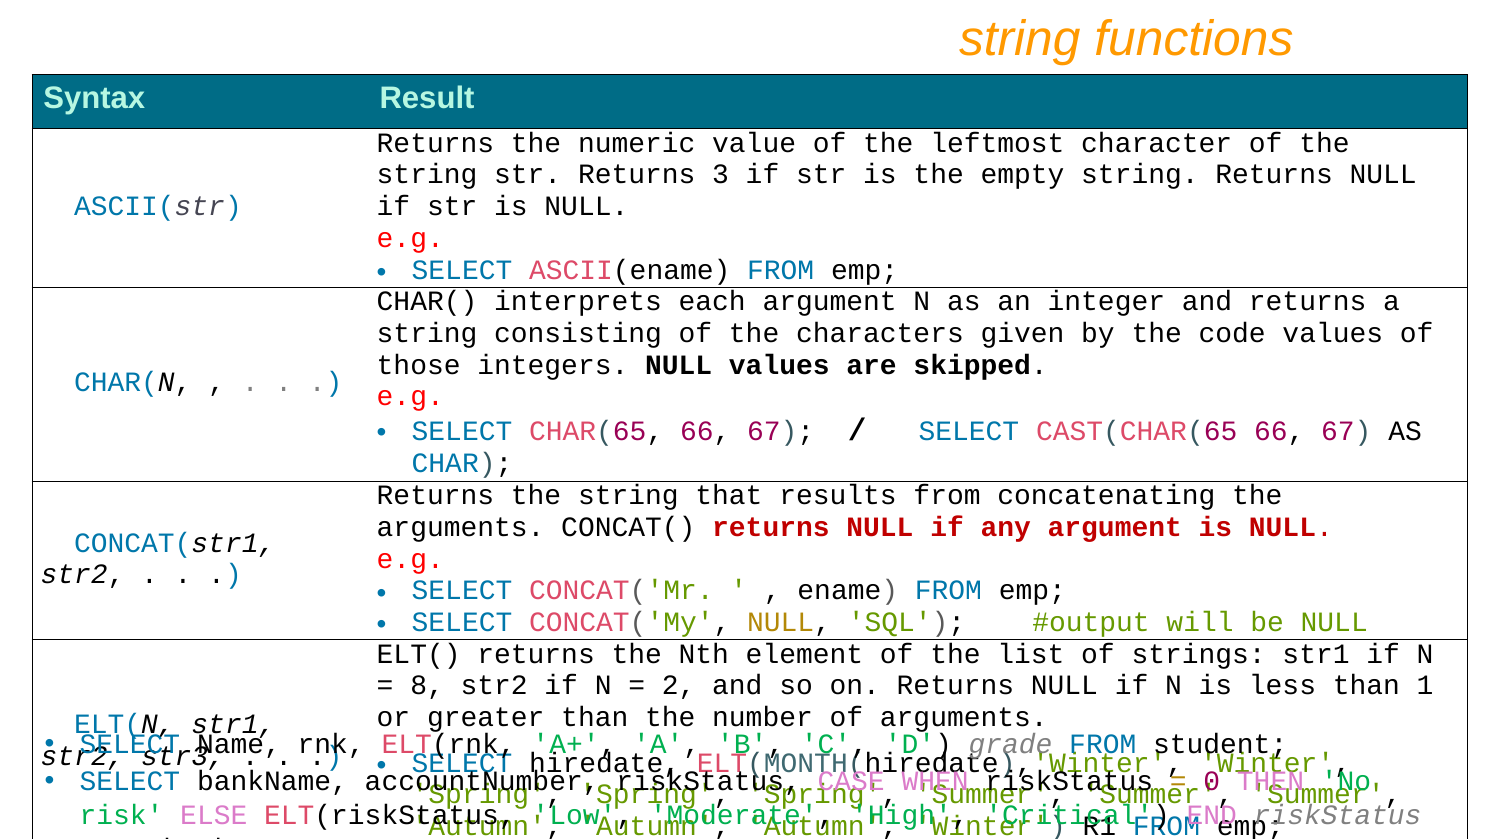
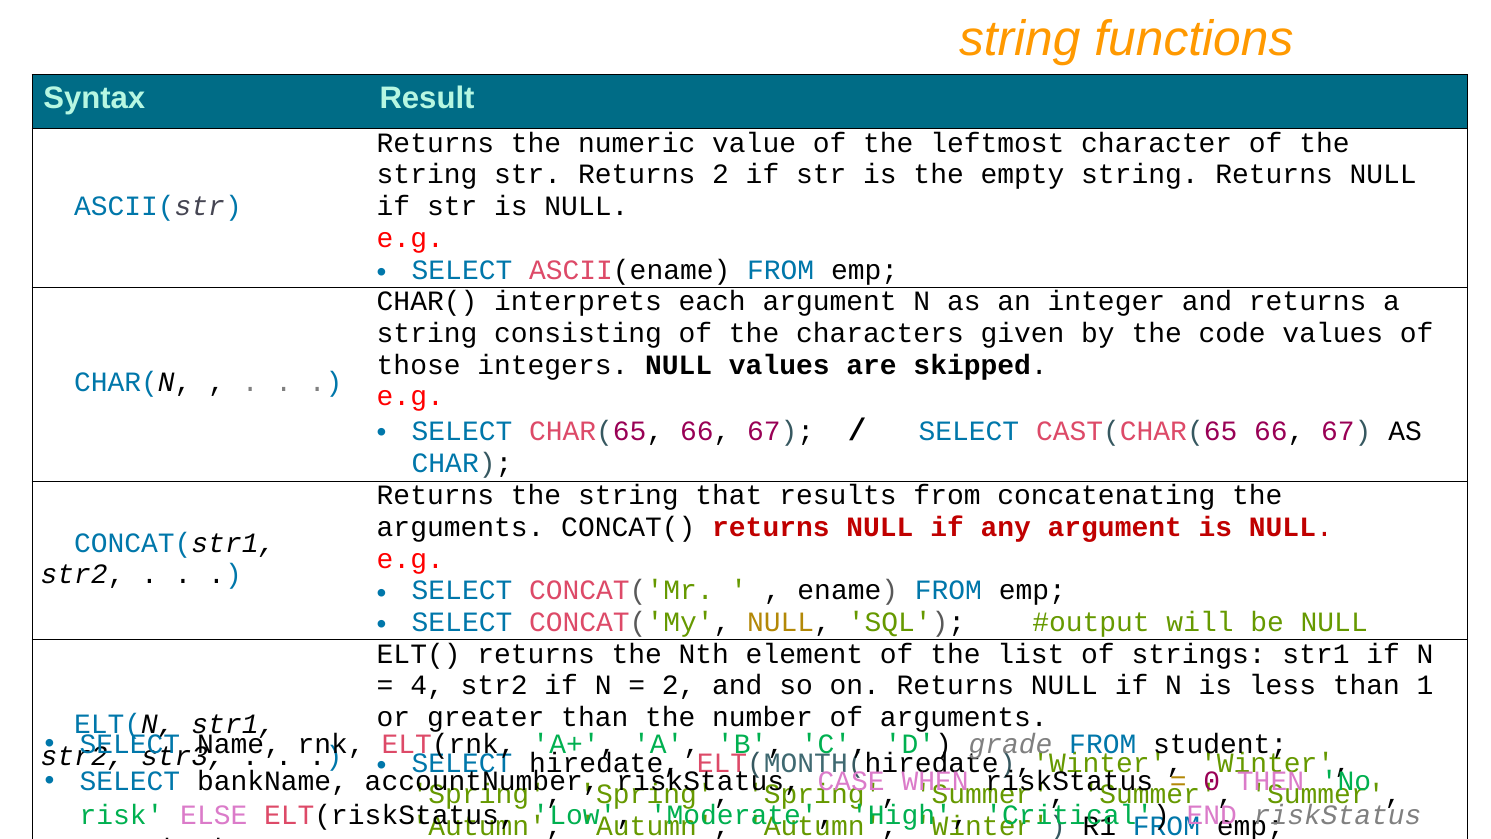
Returns 3: 3 -> 2 (721, 175)
8: 8 -> 4 (427, 685)
